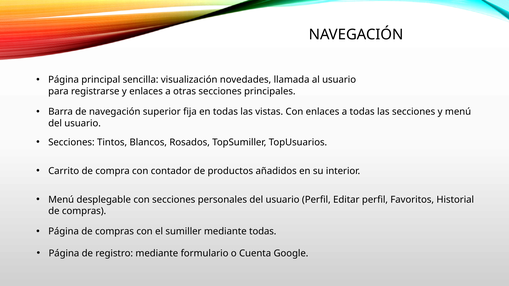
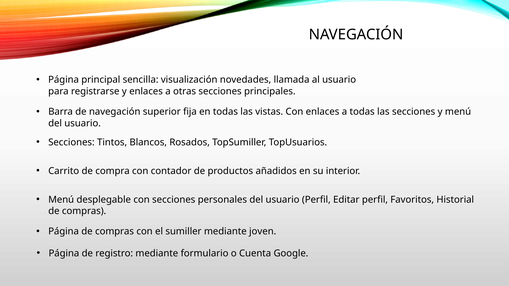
mediante todas: todas -> joven (263, 232)
